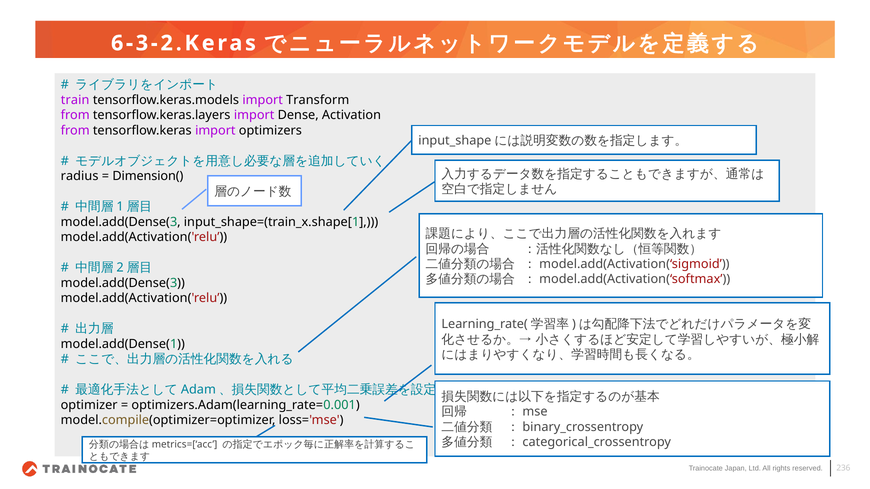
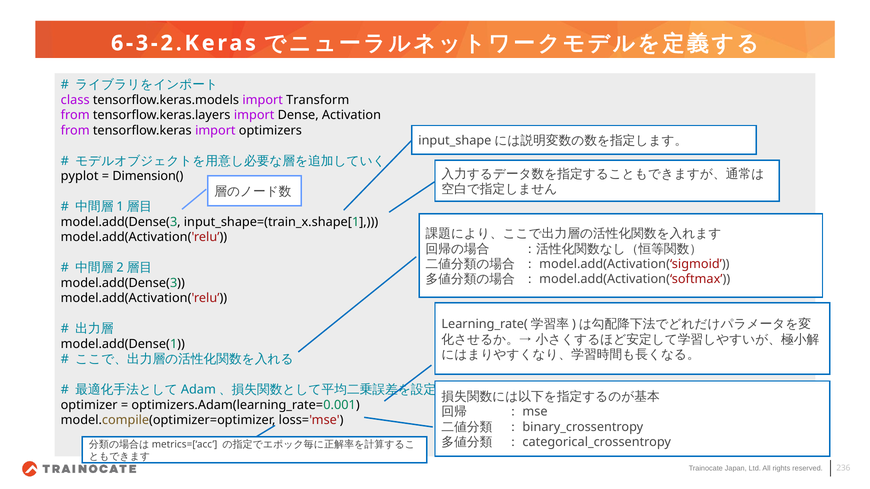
train: train -> class (75, 100)
radius: radius -> pyplot (80, 176)
